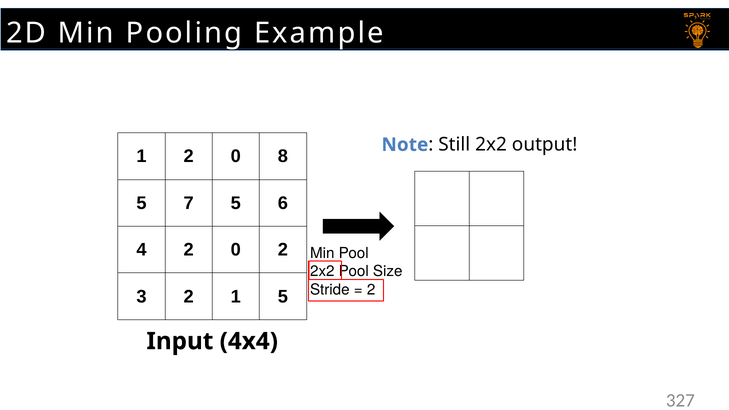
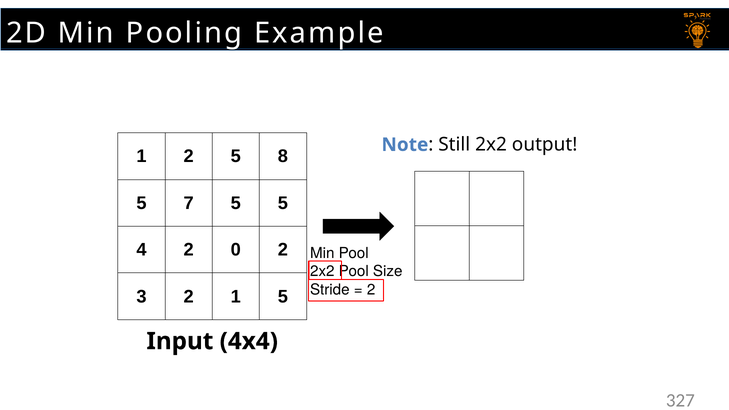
1 2 0: 0 -> 5 (236, 156)
5 6: 6 -> 5 (283, 203)
